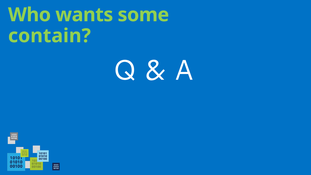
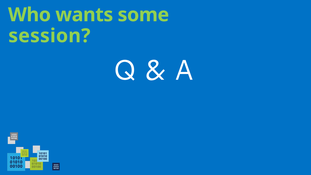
contain: contain -> session (49, 36)
